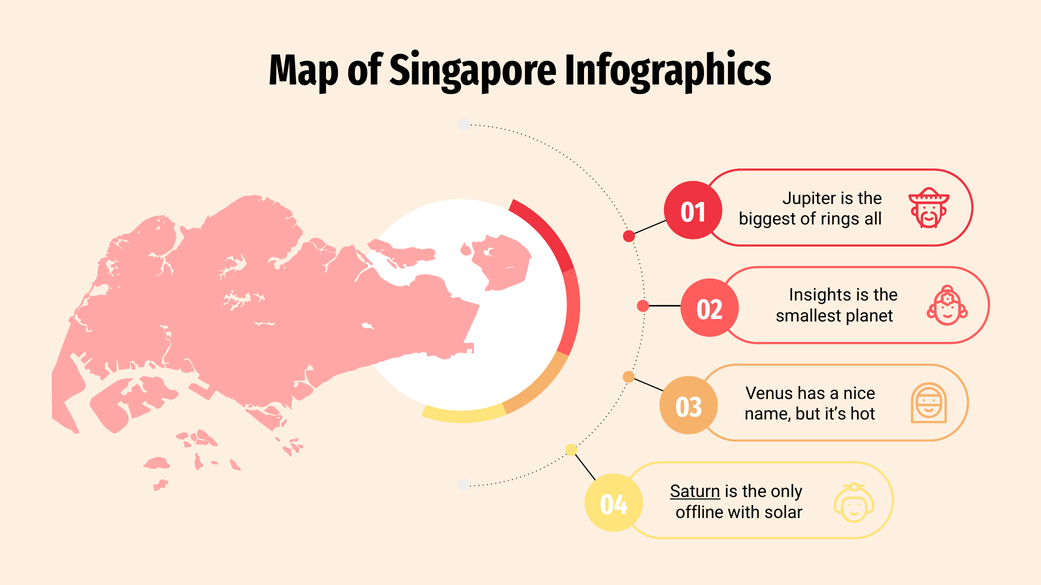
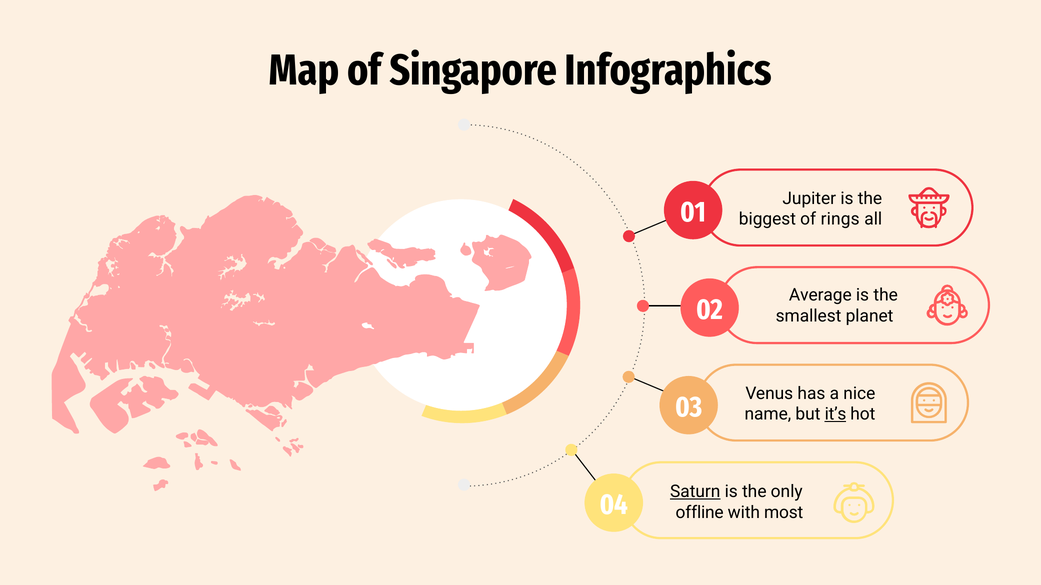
Insights: Insights -> Average (820, 295)
it’s underline: none -> present (836, 415)
solar: solar -> most (784, 513)
